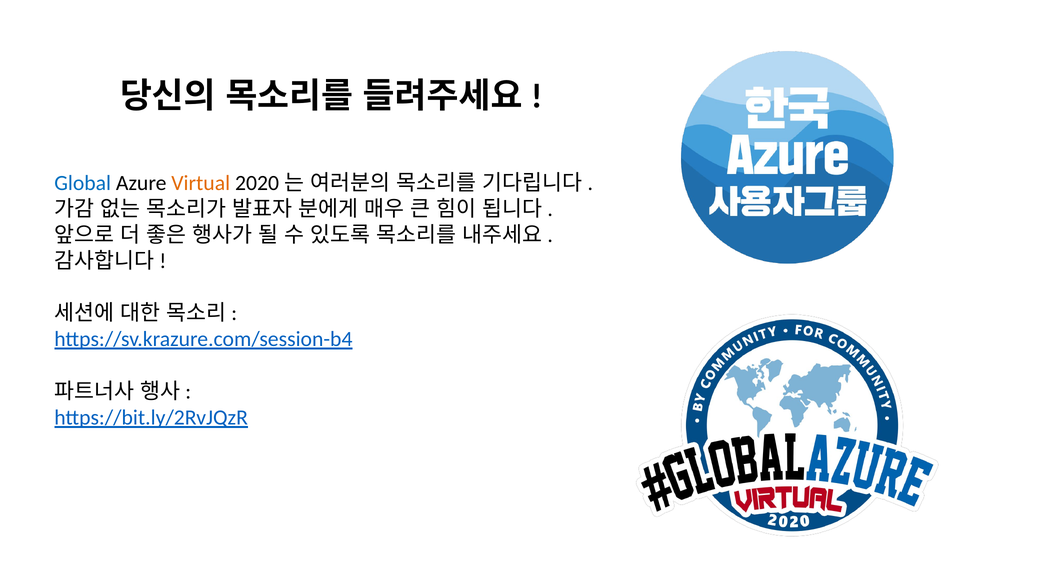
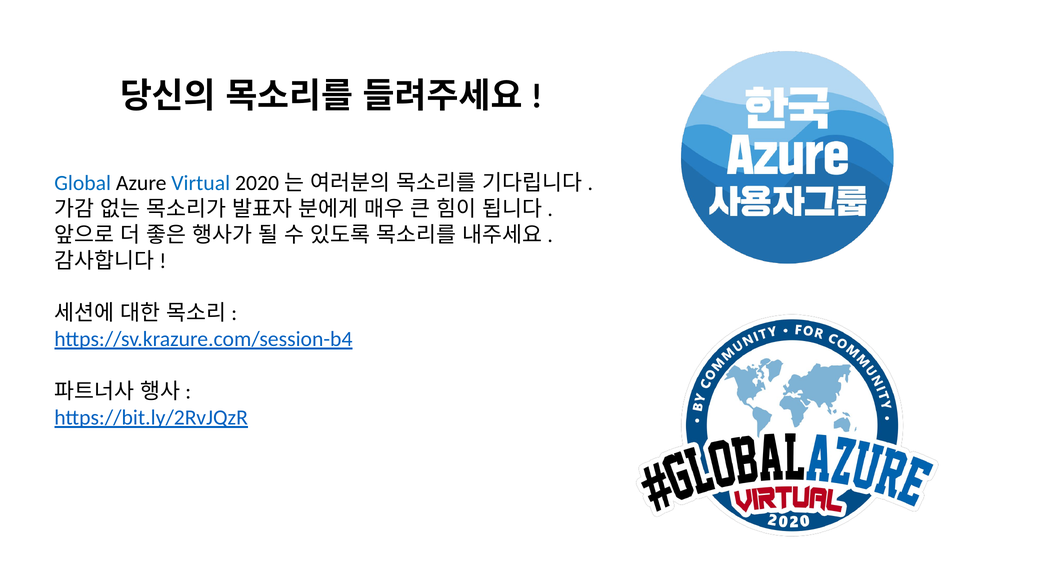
Virtual colour: orange -> blue (201, 183)
